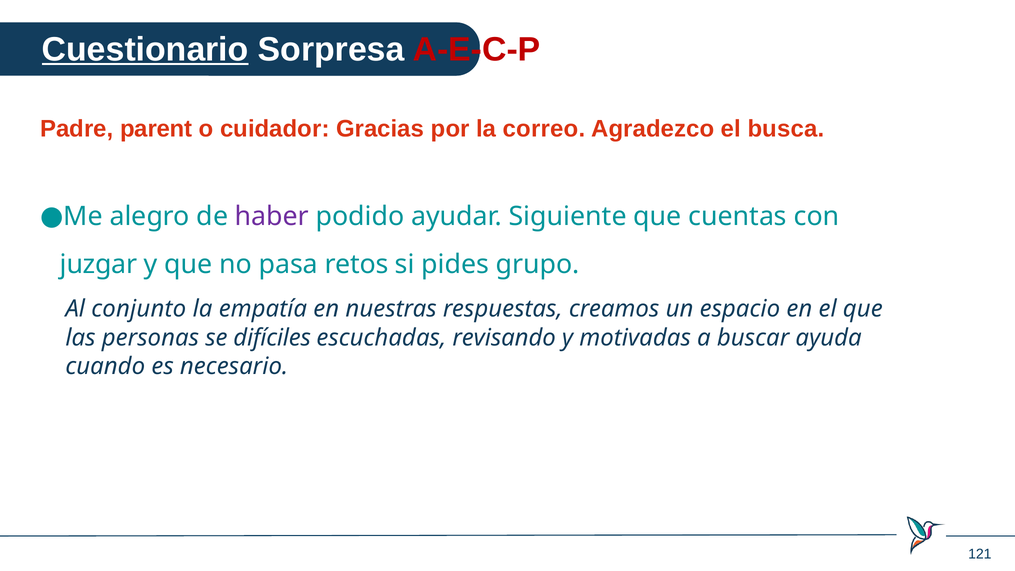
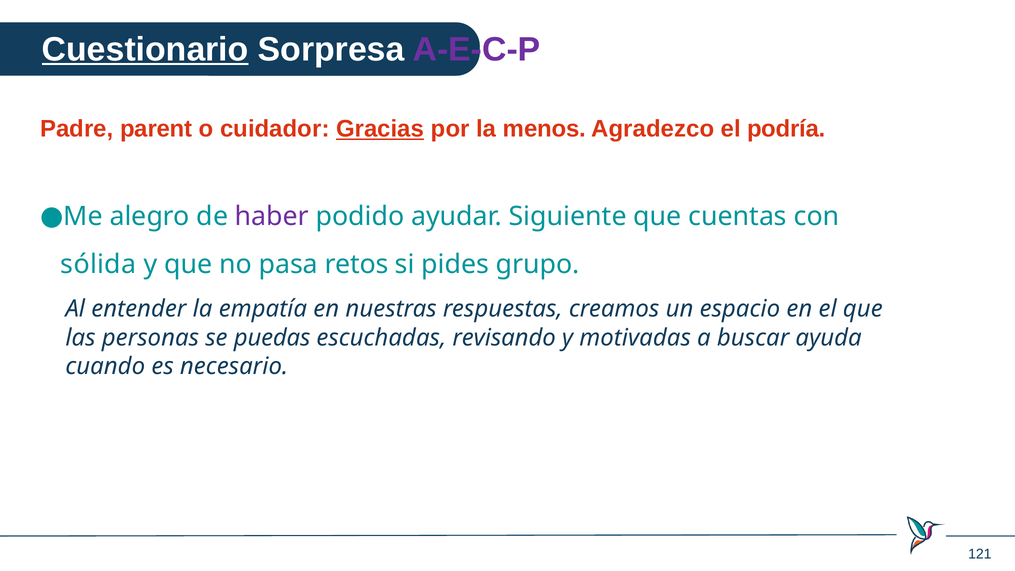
A-E-C-P colour: red -> purple (476, 50)
Gracias underline: none -> present (380, 129)
correo: correo -> menos (544, 129)
busca: busca -> podría (786, 129)
juzgar: juzgar -> sólida (98, 264)
conjunto: conjunto -> entender (139, 309)
difíciles: difíciles -> puedas (272, 338)
